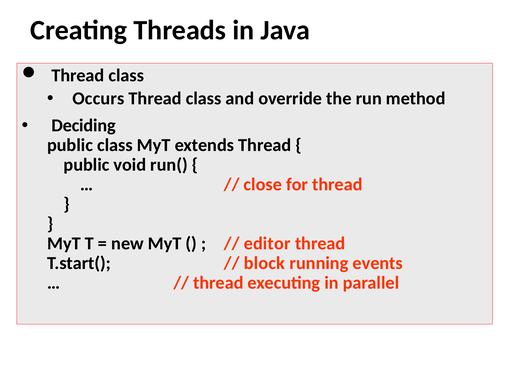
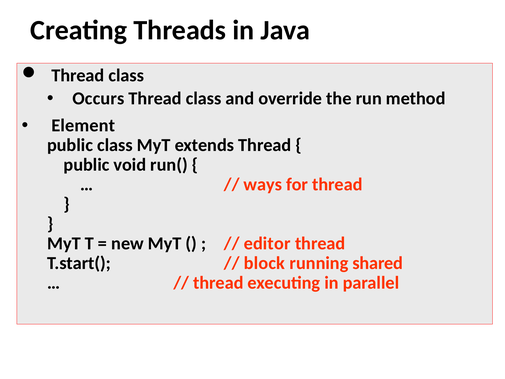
Deciding: Deciding -> Element (83, 125)
close: close -> ways (263, 184)
events: events -> shared (378, 263)
